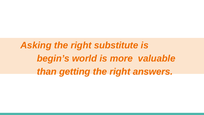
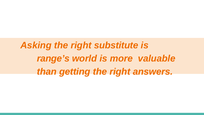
begin’s: begin’s -> range’s (53, 58)
